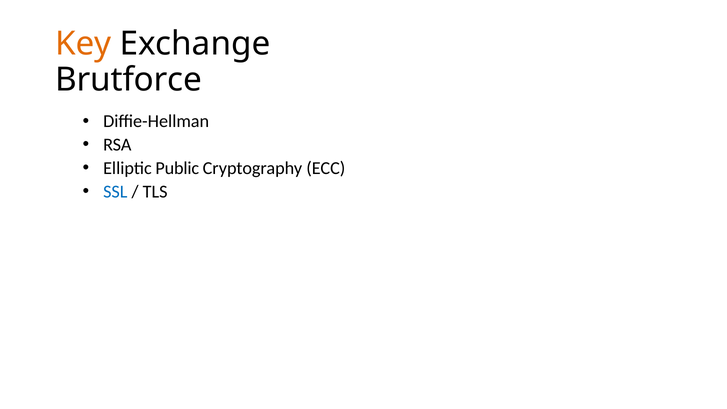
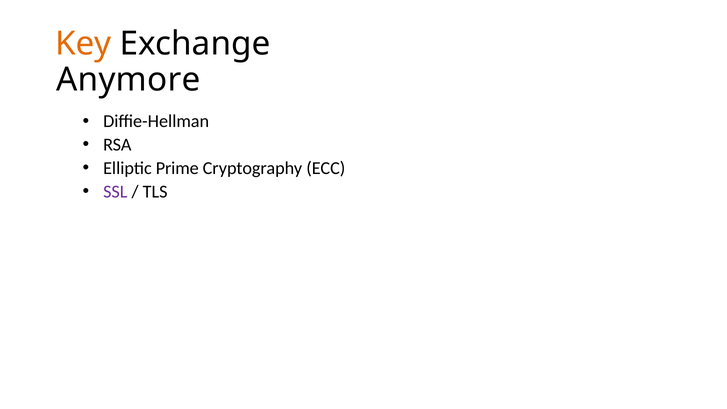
Brutforce: Brutforce -> Anymore (128, 80)
Public: Public -> Prime (177, 168)
SSL colour: blue -> purple (115, 191)
